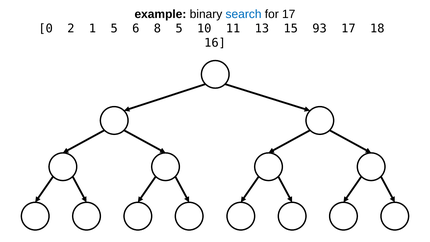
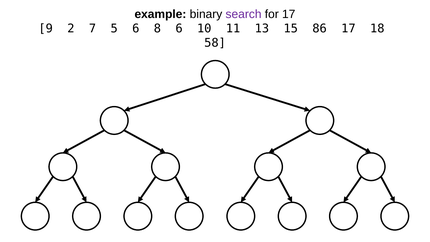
search colour: blue -> purple (244, 14)
0: 0 -> 9 (46, 28)
1: 1 -> 7 (92, 28)
6 8 5: 5 -> 6 (179, 28)
93: 93 -> 86 (320, 28)
16: 16 -> 58 (215, 43)
